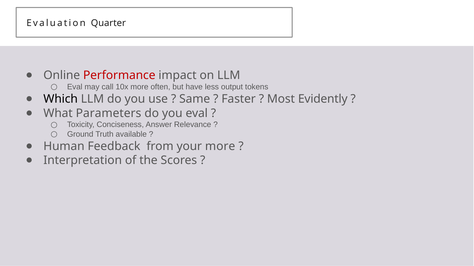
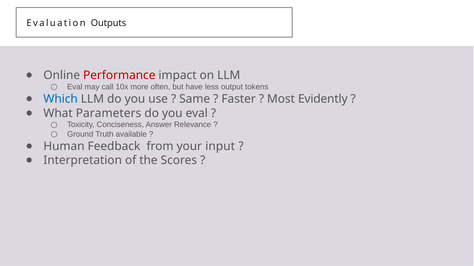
Quarter: Quarter -> Outputs (108, 23)
Which colour: black -> blue (61, 99)
your more: more -> input (220, 147)
